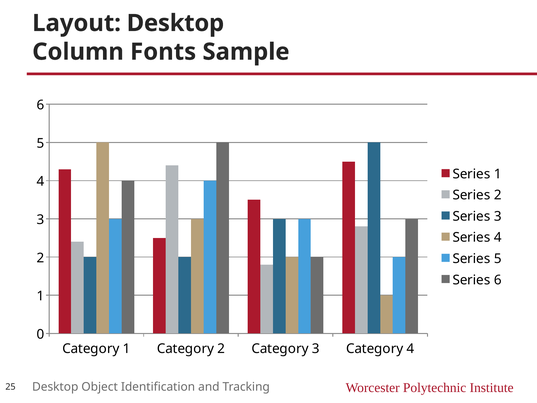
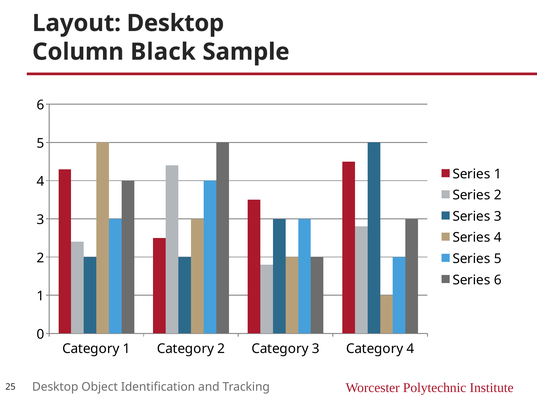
Fonts: Fonts -> Black (163, 52)
